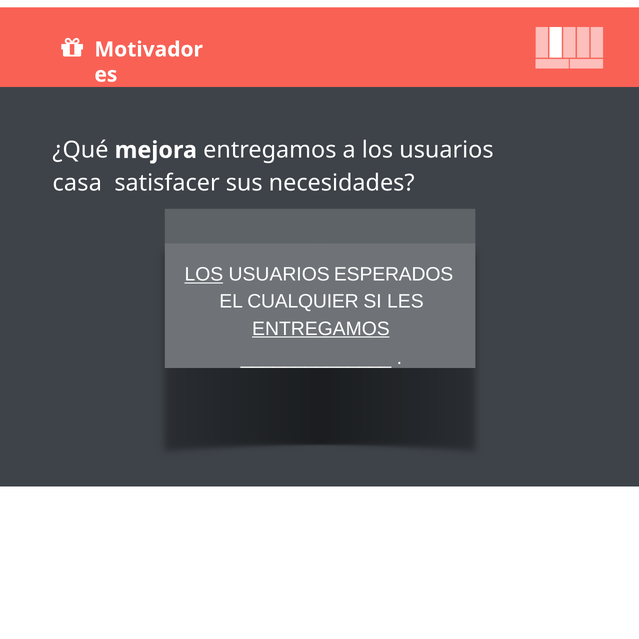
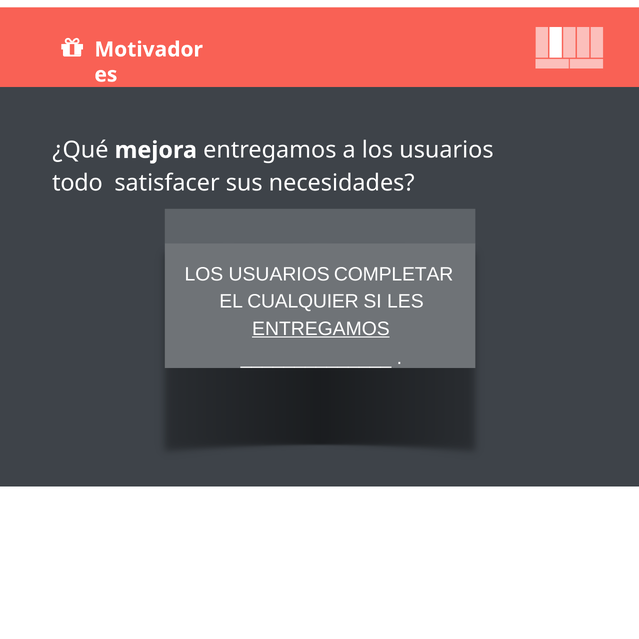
casa: casa -> todo (77, 183)
LOS underline: present -> none (204, 275)
ESPERADOS: ESPERADOS -> COMPLETAR (394, 275)
